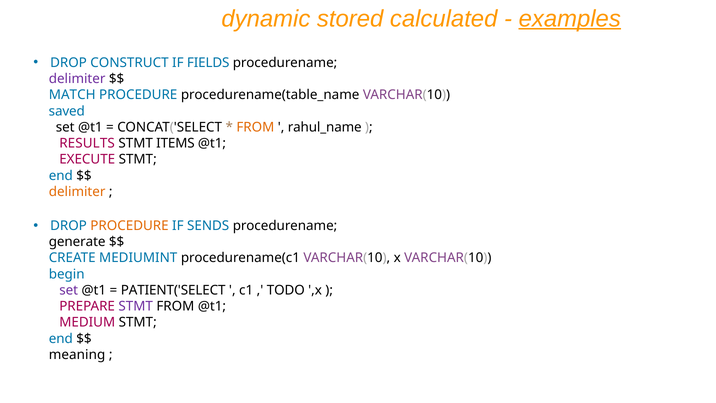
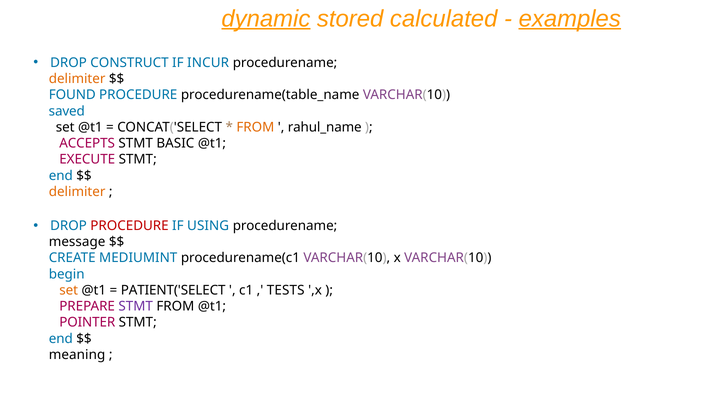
dynamic underline: none -> present (266, 19)
FIELDS: FIELDS -> INCUR (208, 63)
delimiter colour: purple -> orange (77, 79)
MATCH: MATCH -> FOUND (72, 95)
RESULTS: RESULTS -> ACCEPTS (87, 143)
ITEMS: ITEMS -> BASIC (175, 143)
PROCEDURE colour: orange -> red (130, 226)
SENDS: SENDS -> USING (208, 226)
generate: generate -> message (77, 242)
set colour: purple -> orange (69, 290)
TODO: TODO -> TESTS (286, 290)
MEDIUM: MEDIUM -> POINTER (87, 322)
